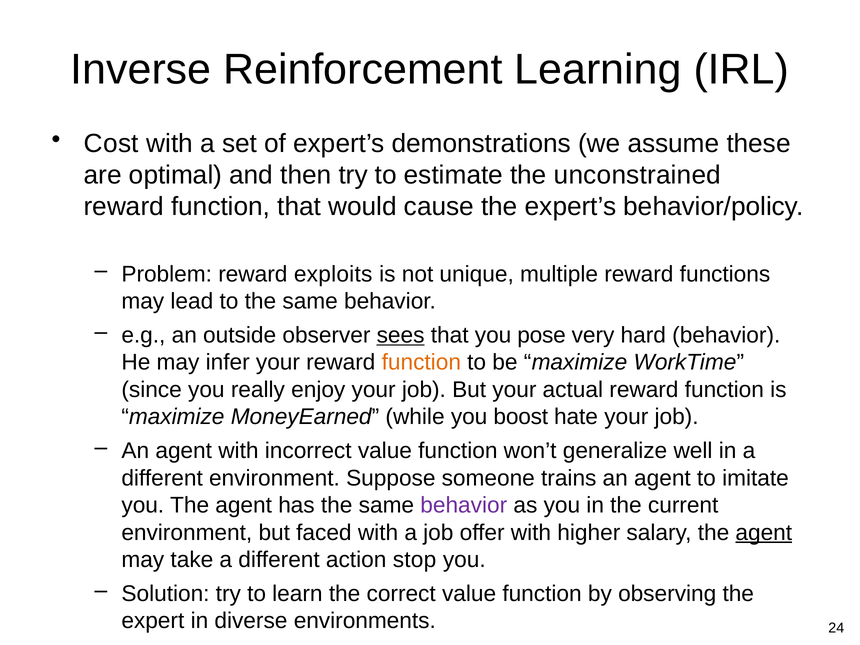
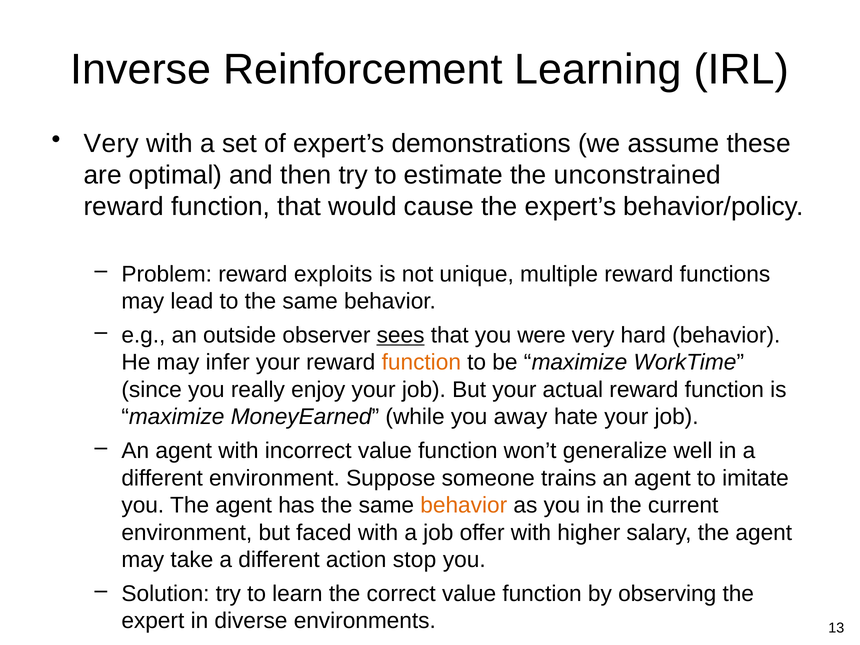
Cost: Cost -> Very (111, 144)
pose: pose -> were (542, 335)
boost: boost -> away (521, 417)
behavior colour: purple -> orange (464, 505)
agent underline: present -> none (764, 533)
24: 24 -> 13 (836, 628)
